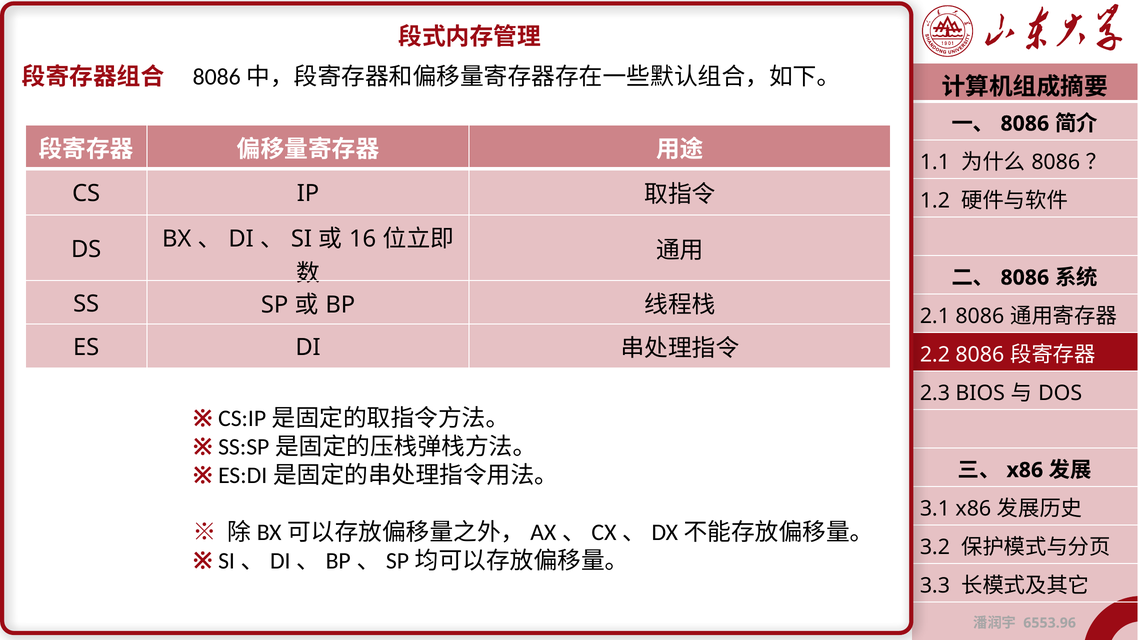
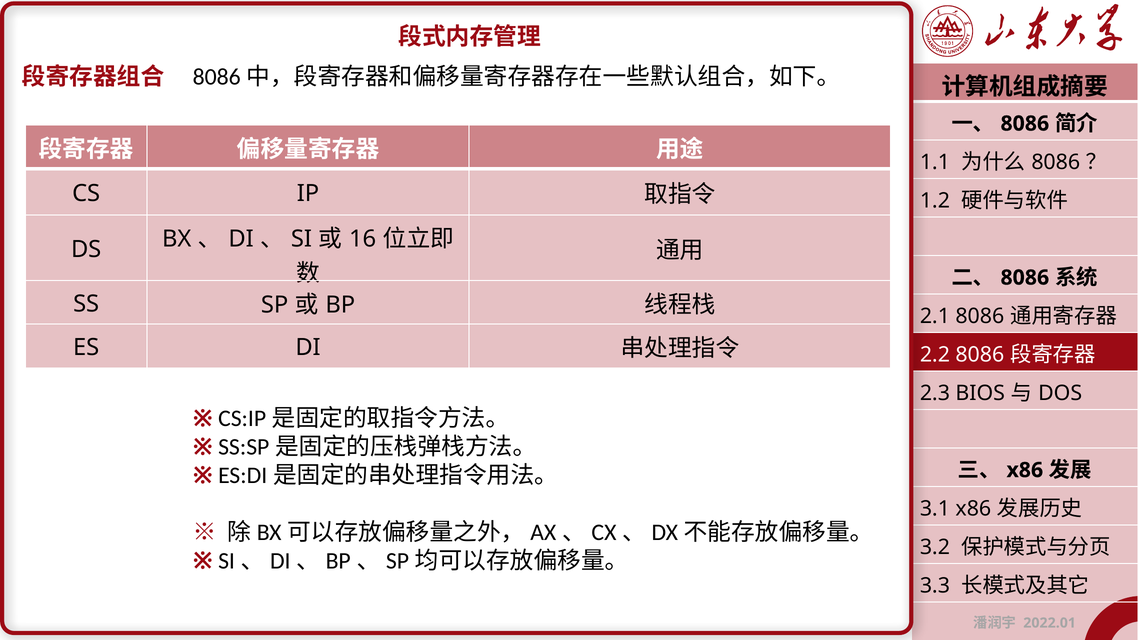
6553.96: 6553.96 -> 2022.01 (1050, 623)
